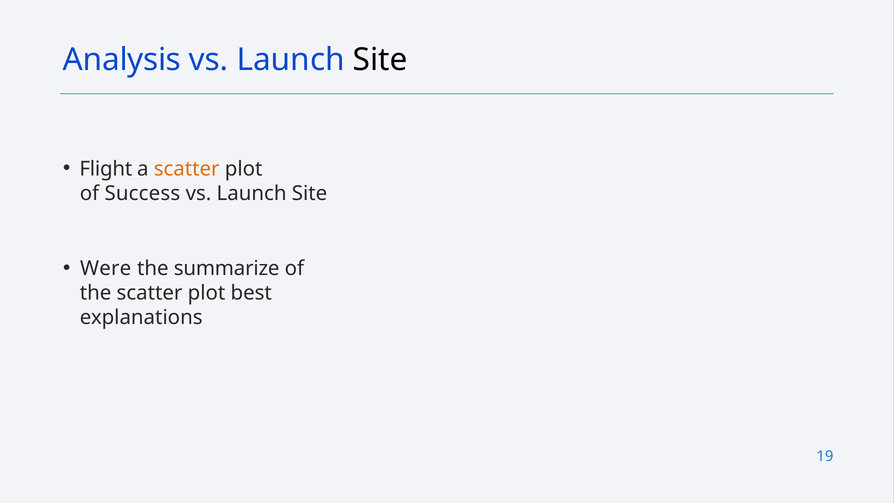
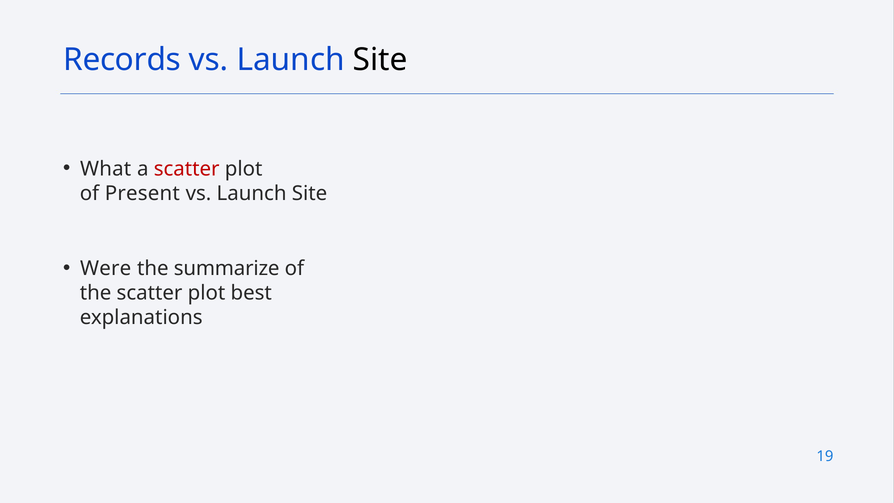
Analysis: Analysis -> Records (122, 60)
Flight: Flight -> What (106, 169)
scatter colour: orange -> red (187, 169)
Success: Success -> Present (142, 193)
